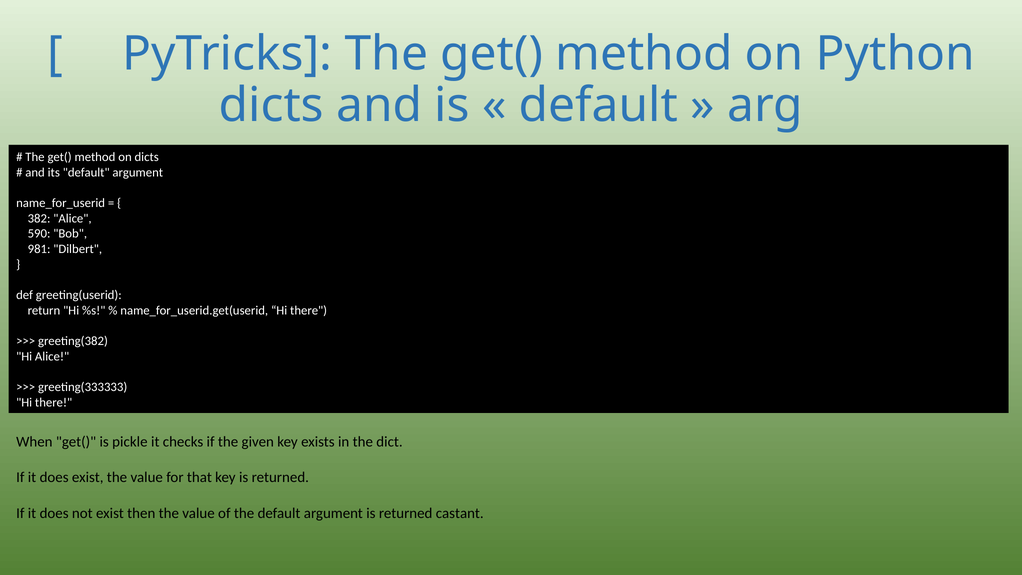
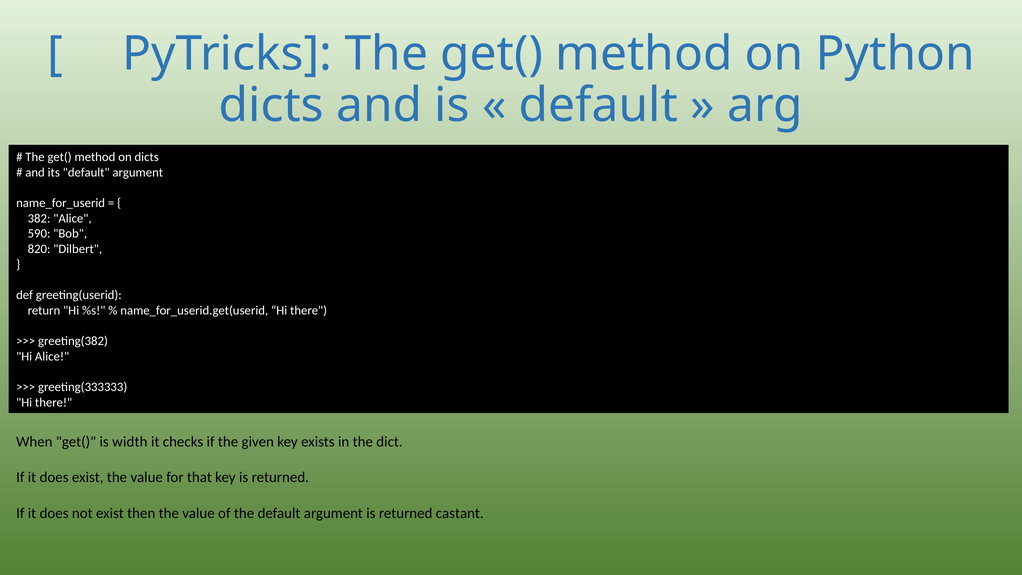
981: 981 -> 820 (39, 249)
pickle: pickle -> width (130, 442)
